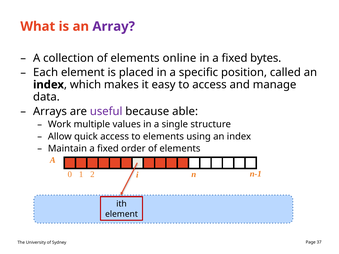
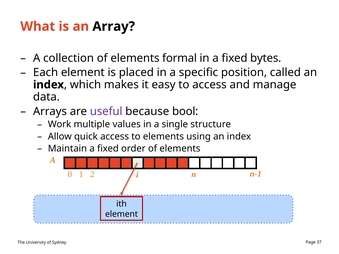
Array colour: purple -> black (114, 26)
online: online -> formal (180, 58)
able: able -> bool (185, 111)
